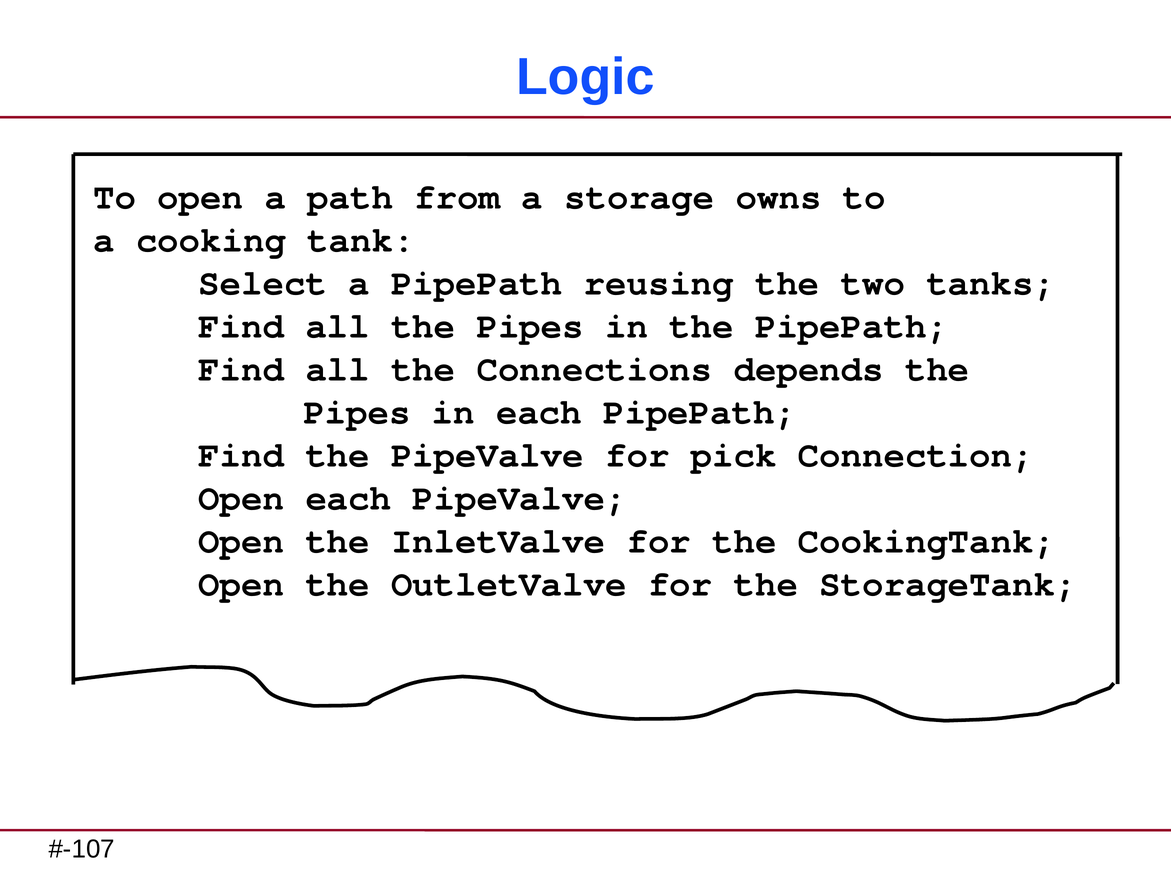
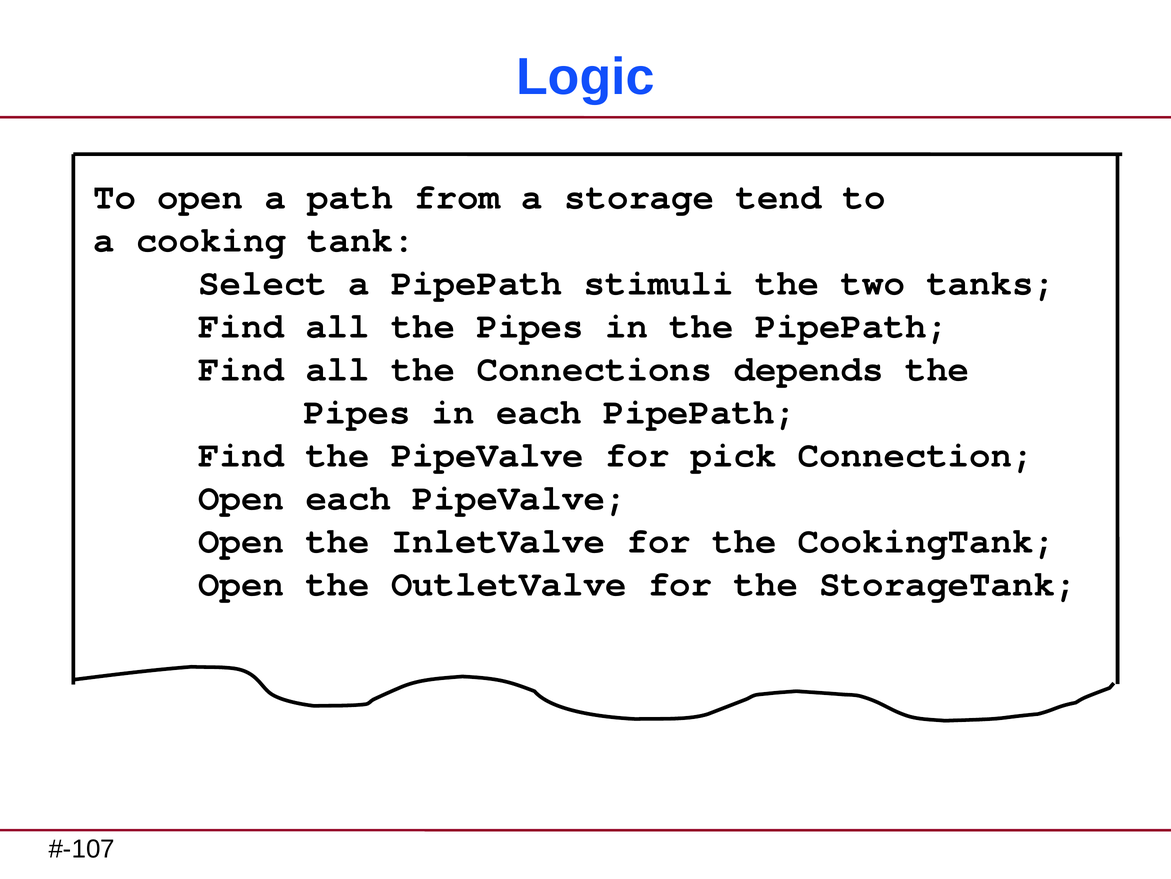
owns: owns -> tend (779, 197)
reusing: reusing -> stimuli (659, 283)
